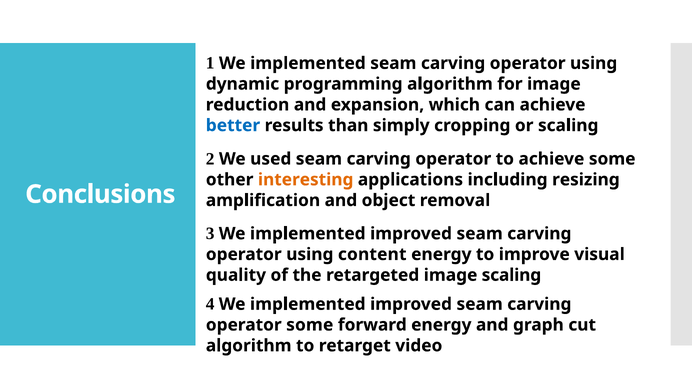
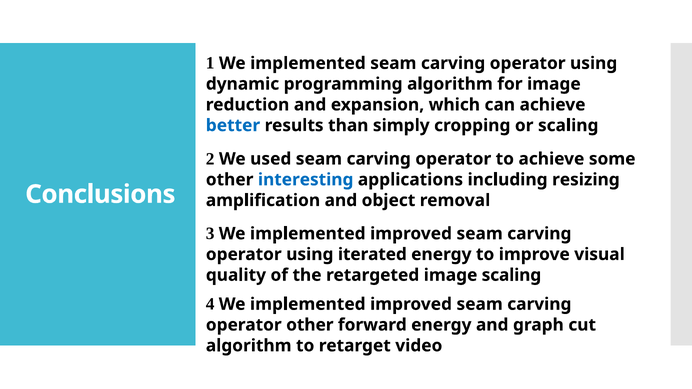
interesting colour: orange -> blue (306, 180)
content: content -> iterated (372, 255)
operator some: some -> other (310, 325)
